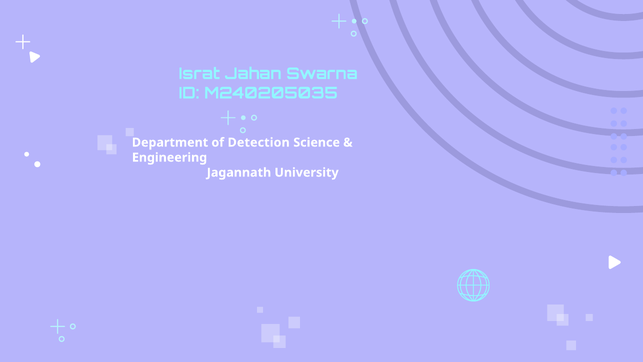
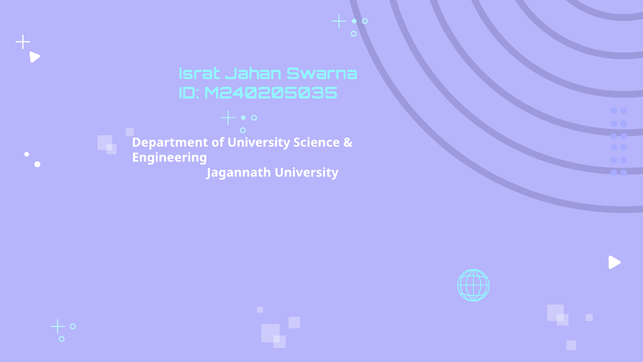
of Detection: Detection -> University (259, 142)
